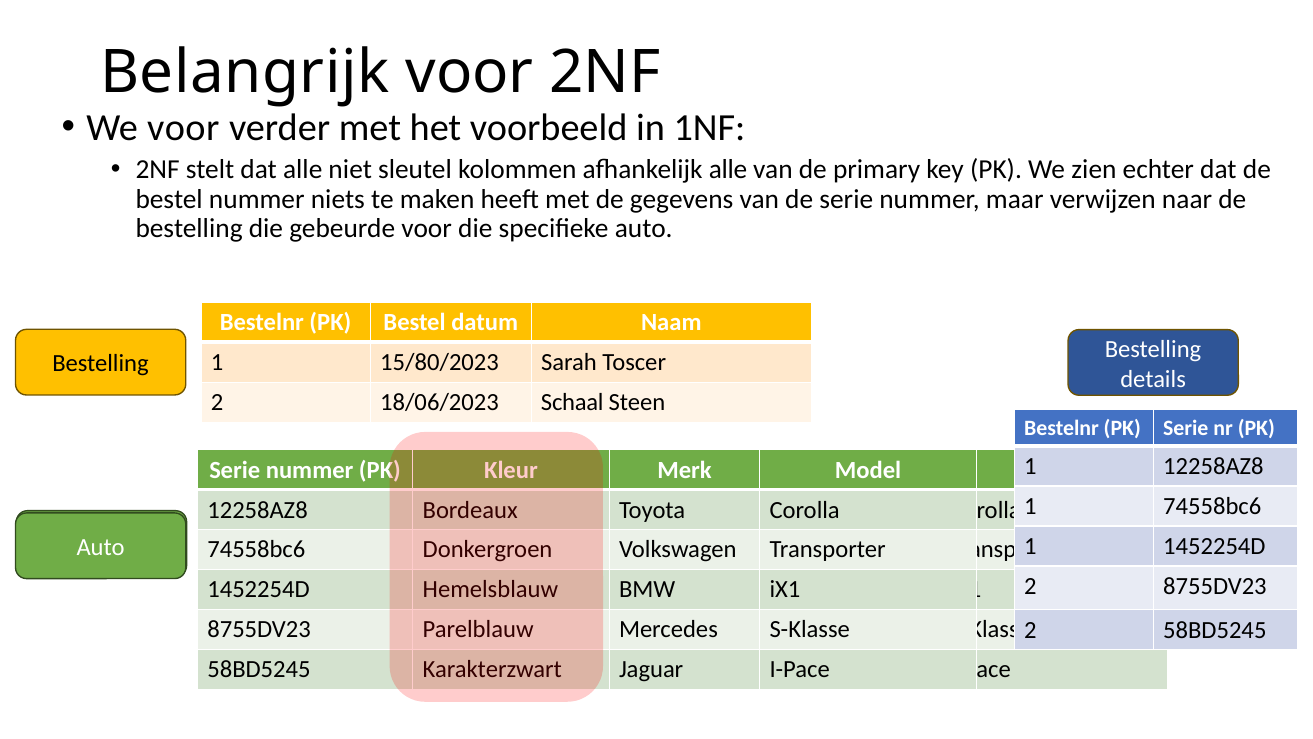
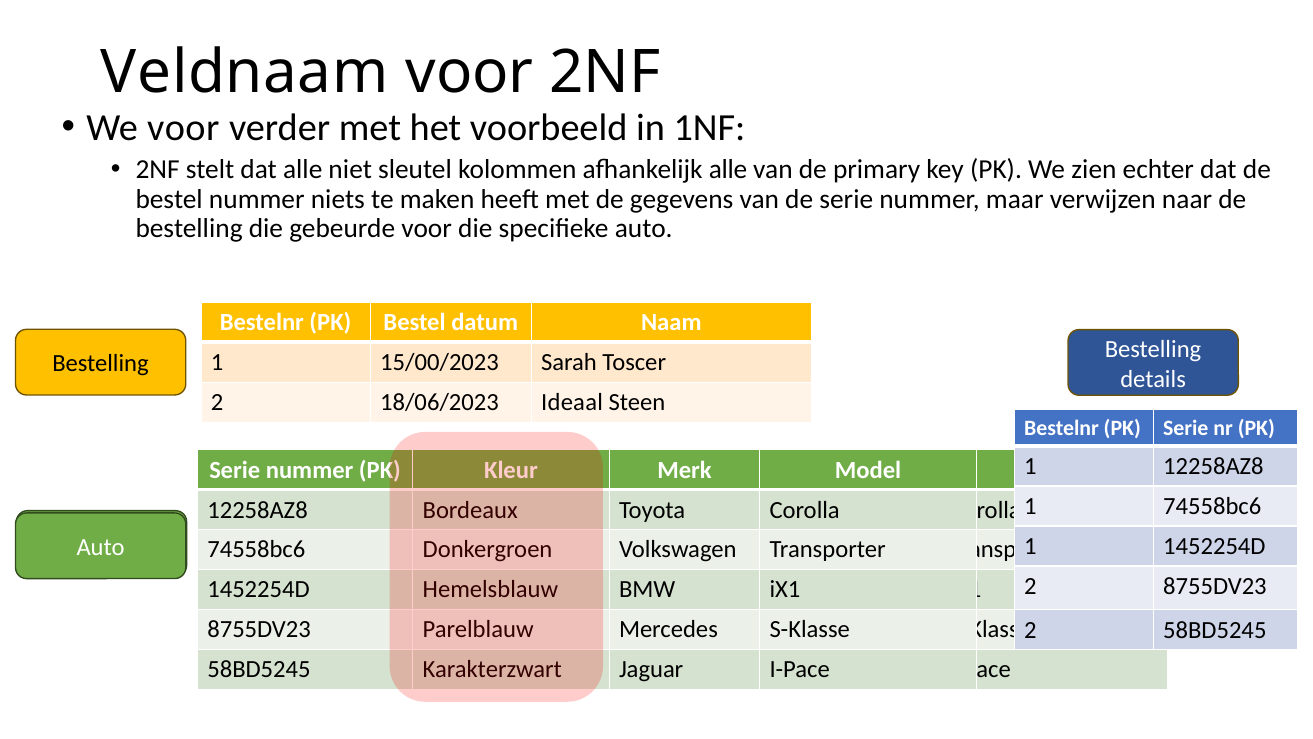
Belangrijk: Belangrijk -> Veldnaam (245, 72)
15/80/2023: 15/80/2023 -> 15/00/2023 (440, 362)
Schaal: Schaal -> Ideaal (572, 402)
